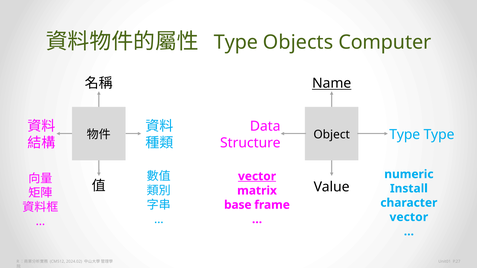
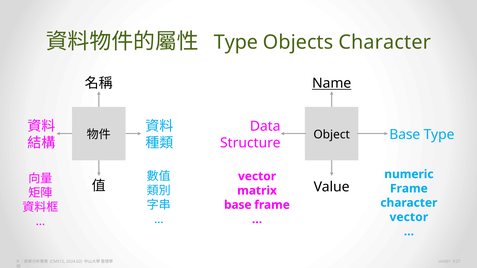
Objects Computer: Computer -> Character (385, 42)
Object Type: Type -> Base (405, 135)
vector underline: present -> none (257, 176)
Install: Install -> Frame (409, 189)
